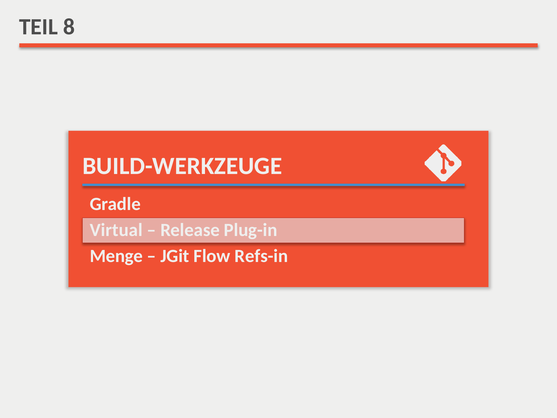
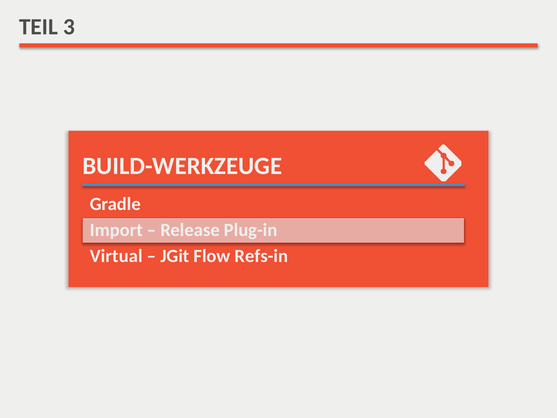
8: 8 -> 3 (69, 27)
Virtual: Virtual -> Import (116, 230)
Menge: Menge -> Virtual (116, 256)
